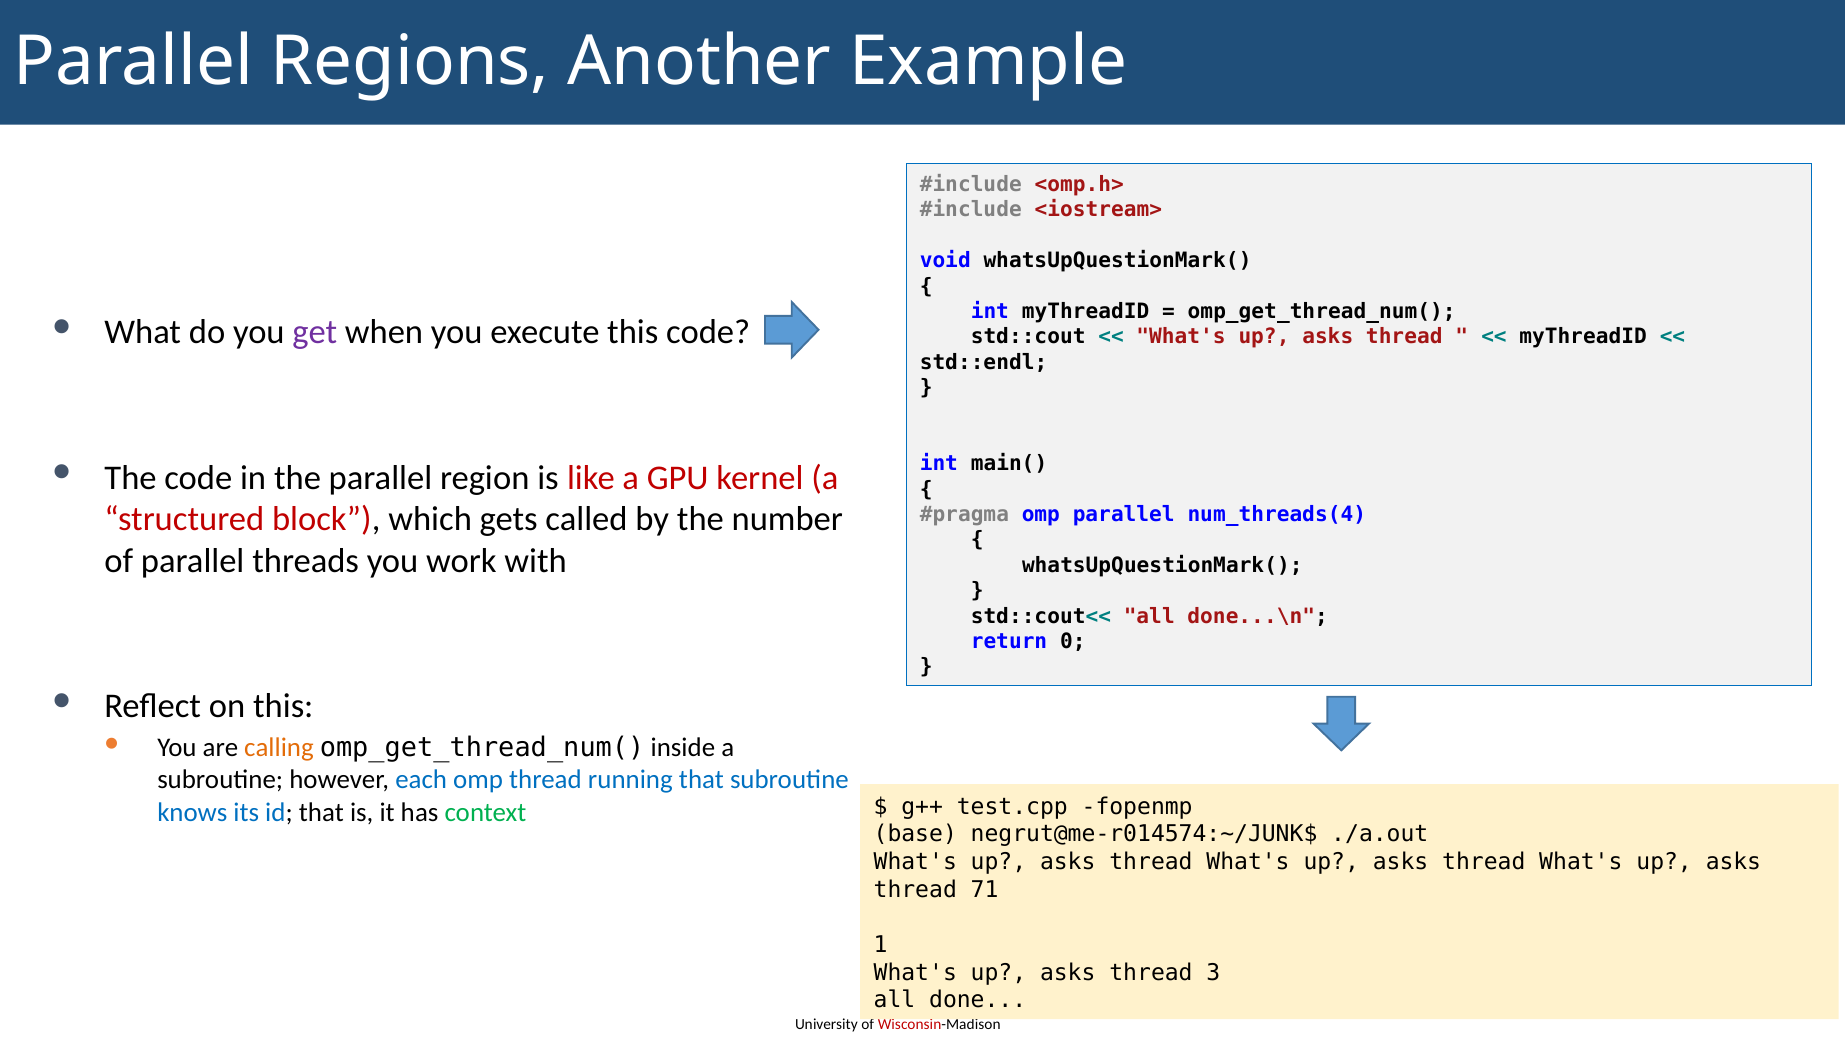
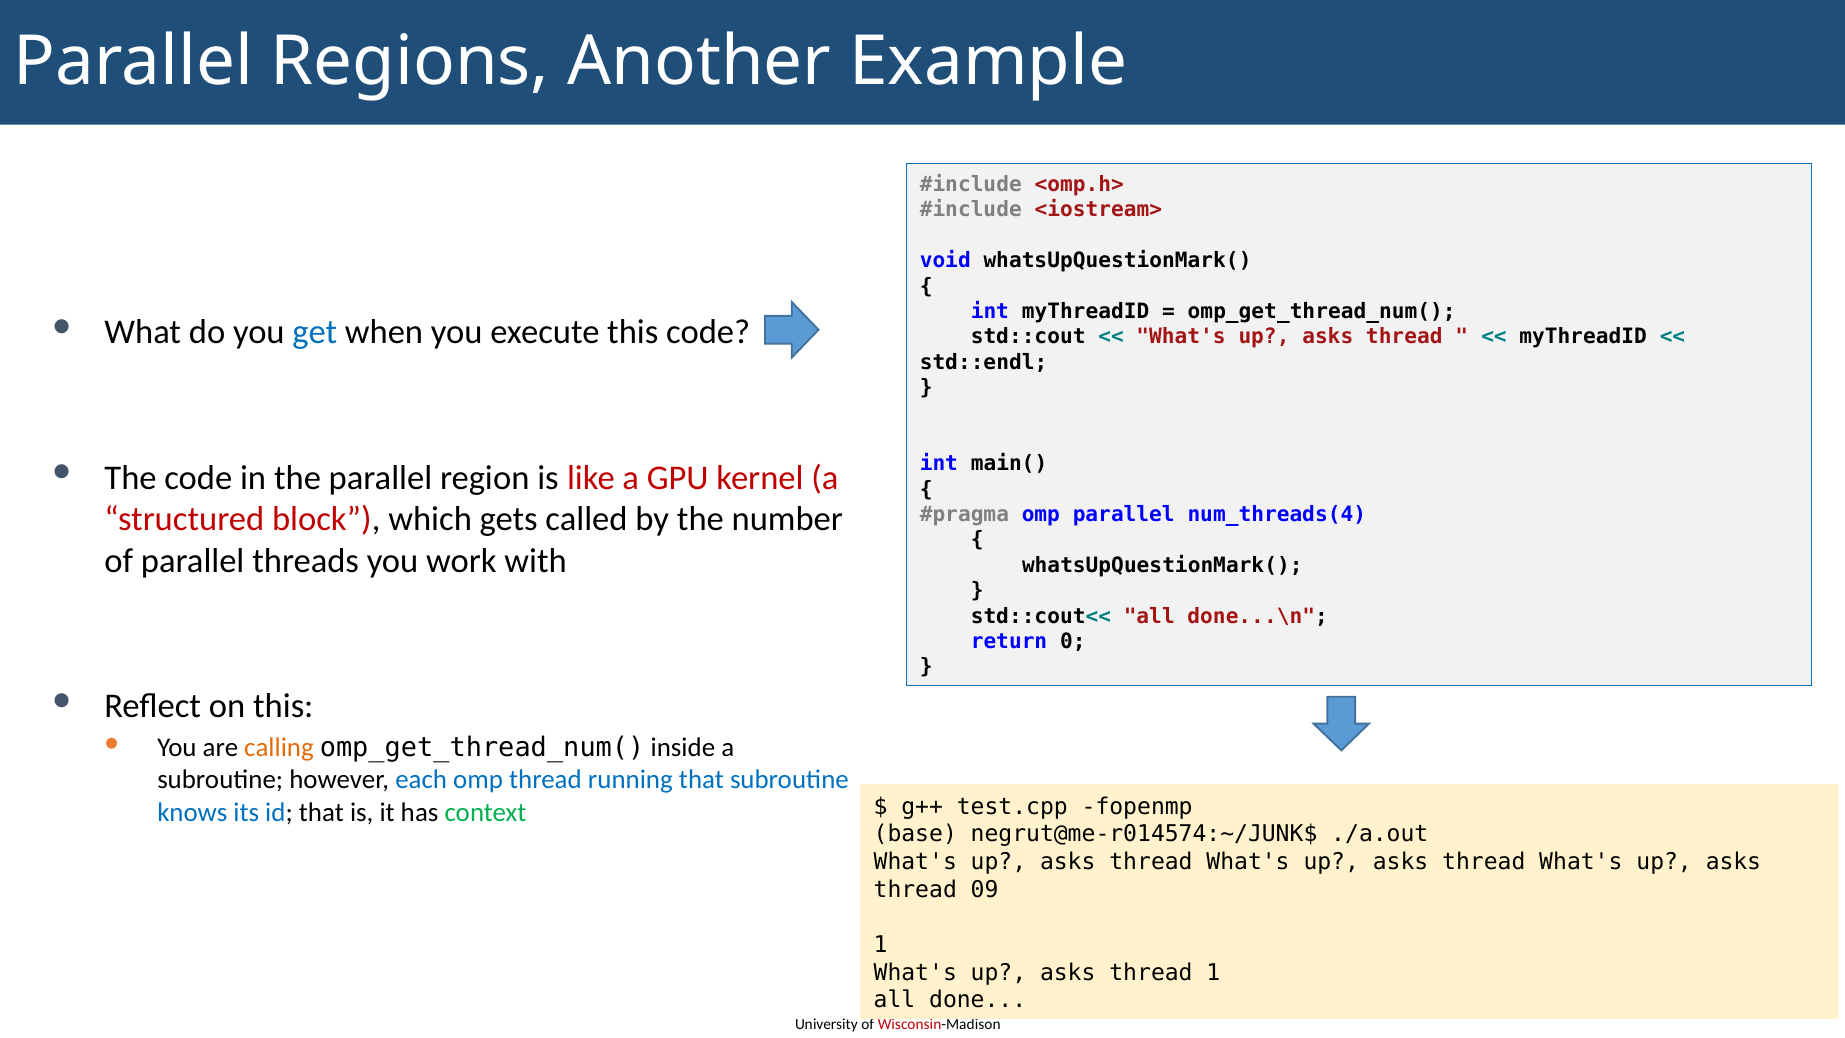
get colour: purple -> blue (315, 332)
71: 71 -> 09 (985, 889)
thread 3: 3 -> 1 (1213, 972)
